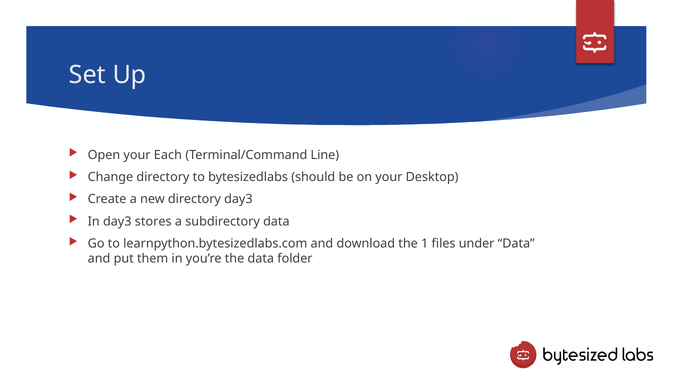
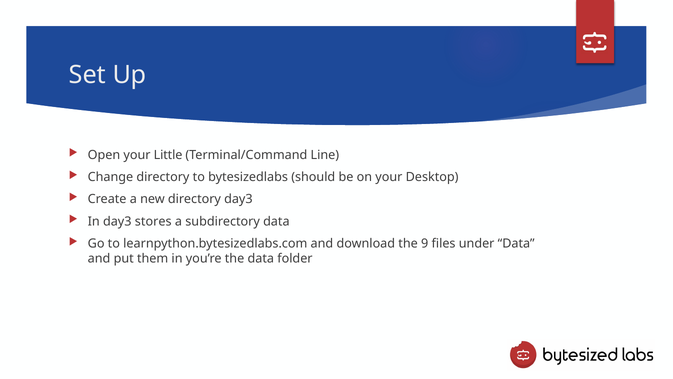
Each: Each -> Little (168, 155)
1: 1 -> 9 (425, 243)
